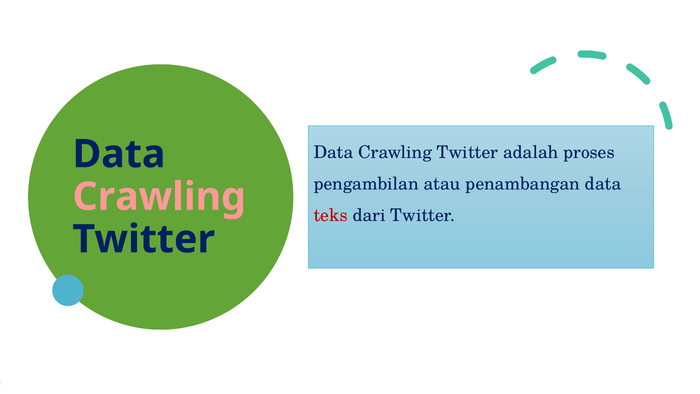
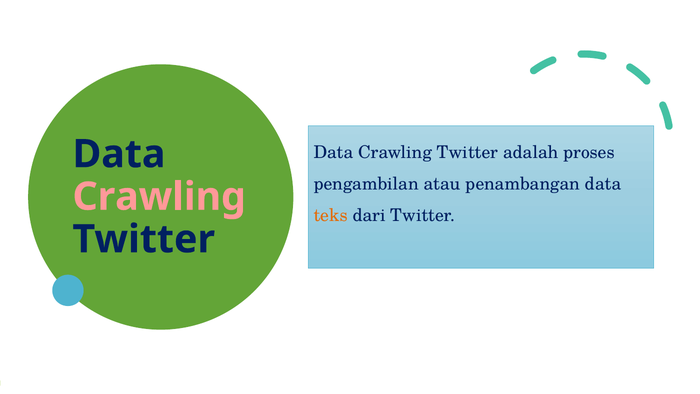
teks colour: red -> orange (331, 215)
